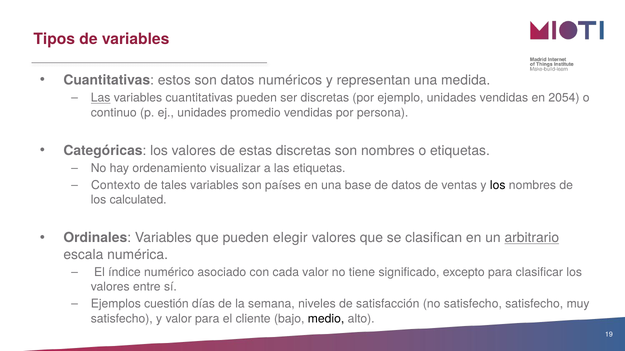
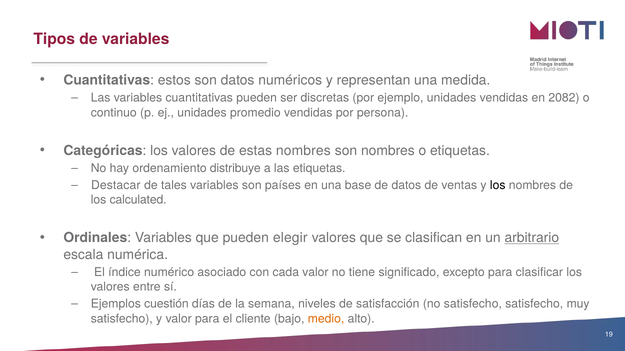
Las underline: present -> none (101, 98)
2054: 2054 -> 2082 (564, 98)
estas discretas: discretas -> nombres (303, 151)
visualizar: visualizar -> distribuye (235, 169)
Contexto: Contexto -> Destacar (116, 186)
medio colour: black -> orange (326, 319)
